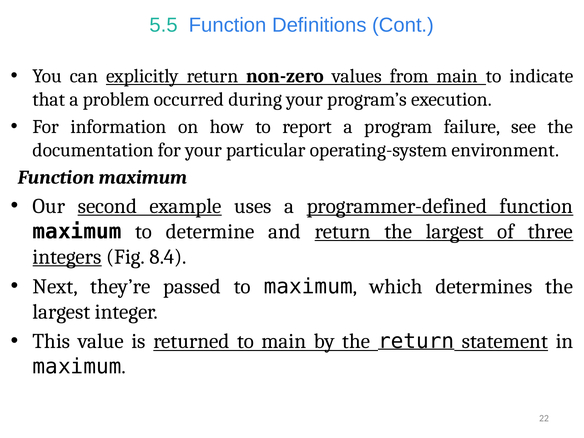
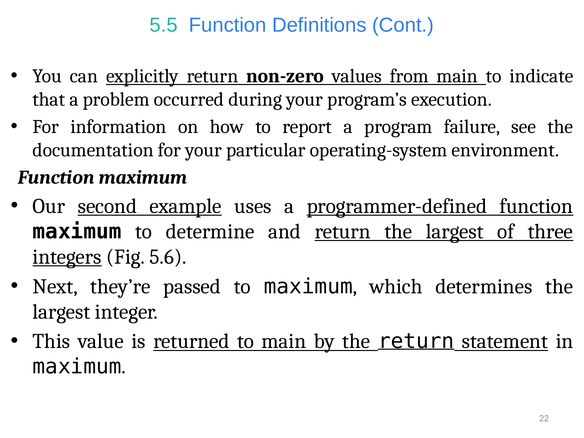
8.4: 8.4 -> 5.6 (168, 257)
